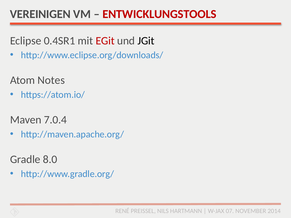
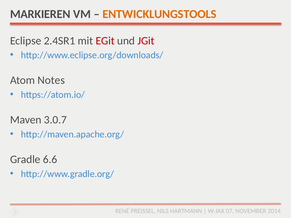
VEREINIGEN: VEREINIGEN -> MARKIEREN (40, 14)
ENTWICKLUNGSTOOLS colour: red -> orange (159, 14)
0.4SR1: 0.4SR1 -> 2.4SR1 (60, 41)
JGit colour: black -> red (146, 41)
7.0.4: 7.0.4 -> 3.0.7 (55, 120)
8.0: 8.0 -> 6.6 (50, 160)
